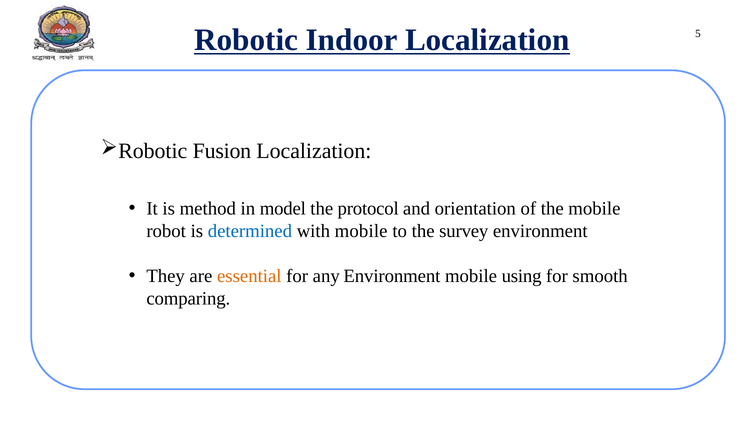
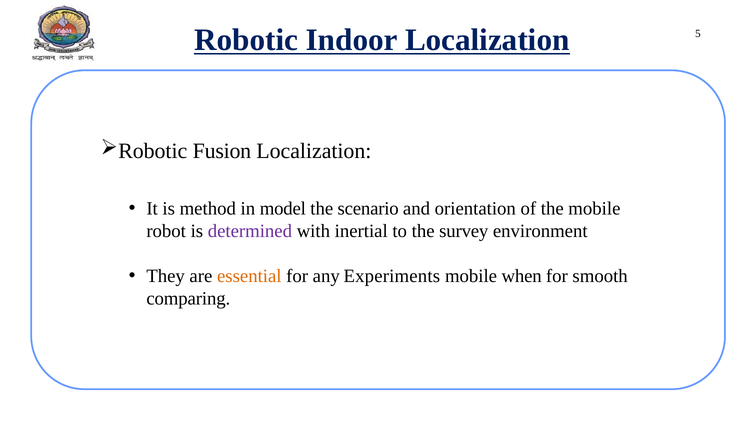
protocol: protocol -> scenario (368, 209)
determined colour: blue -> purple (250, 231)
with mobile: mobile -> inertial (361, 231)
any Environment: Environment -> Experiments (392, 276)
using: using -> when (522, 276)
